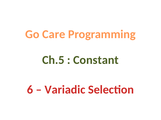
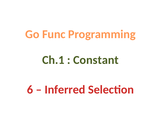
Care: Care -> Func (54, 34)
Ch.5: Ch.5 -> Ch.1 (53, 60)
Variadic: Variadic -> Inferred (65, 90)
